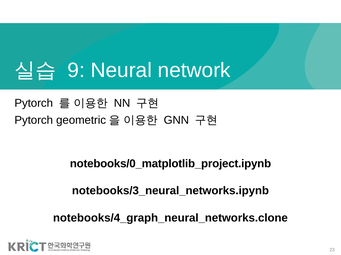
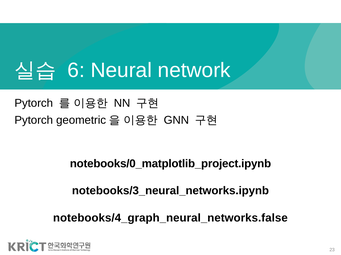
9: 9 -> 6 (76, 70)
notebooks/4_graph_neural_networks.clone: notebooks/4_graph_neural_networks.clone -> notebooks/4_graph_neural_networks.false (170, 219)
